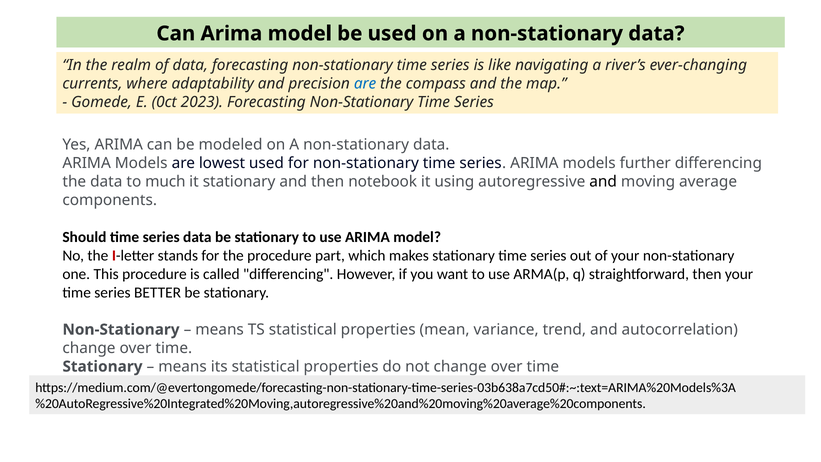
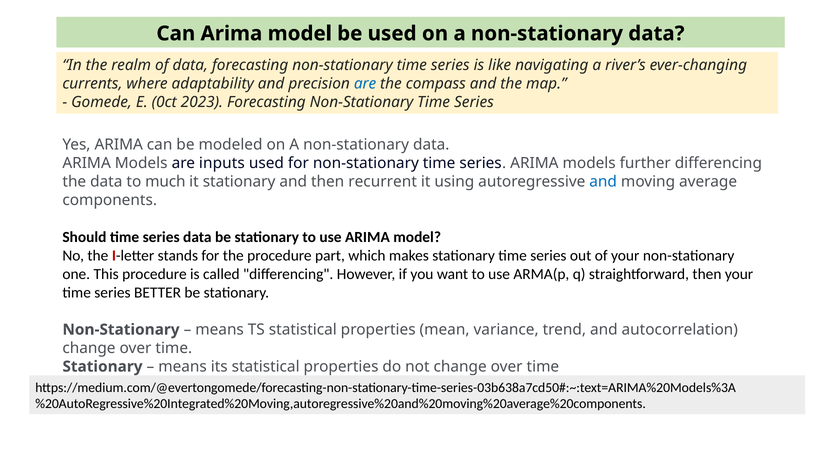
lowest: lowest -> inputs (222, 163)
notebook: notebook -> recurrent (383, 182)
and colour: black -> blue (603, 182)
